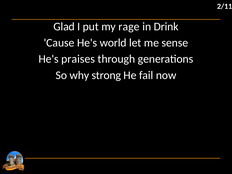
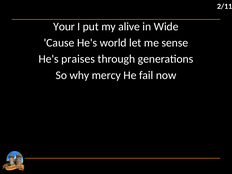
Glad: Glad -> Your (64, 27)
rage: rage -> alive (129, 27)
Drink: Drink -> Wide (166, 27)
strong: strong -> mercy (106, 75)
